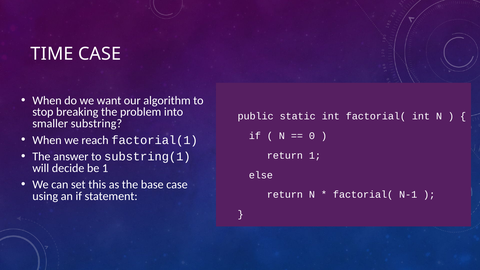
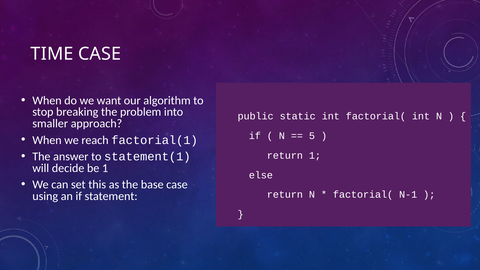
substring: substring -> approach (96, 124)
0: 0 -> 5 (312, 136)
substring(1: substring(1 -> statement(1 (147, 157)
